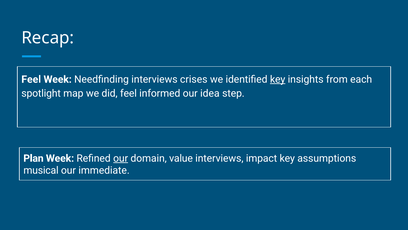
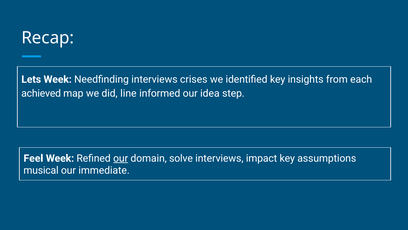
Feel: Feel -> Lets (31, 79)
key underline: present -> none (278, 79)
spotlight: spotlight -> achieved (41, 93)
did feel: feel -> line (128, 93)
Plan: Plan -> Feel (33, 158)
value: value -> solve (181, 158)
